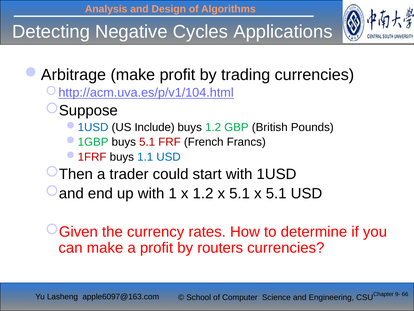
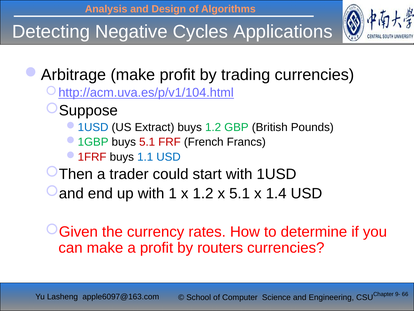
Include: Include -> Extract (155, 127)
5.1 x 5.1: 5.1 -> 1.4 (276, 193)
